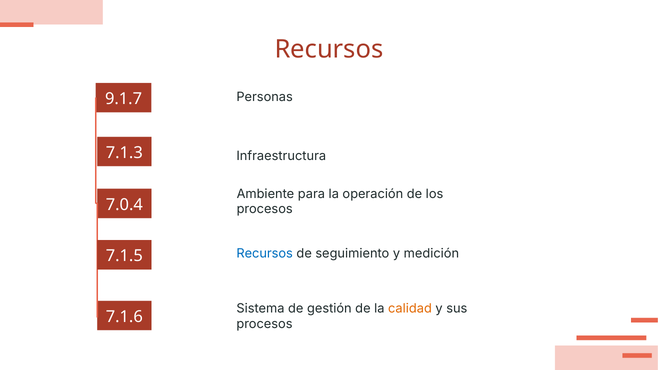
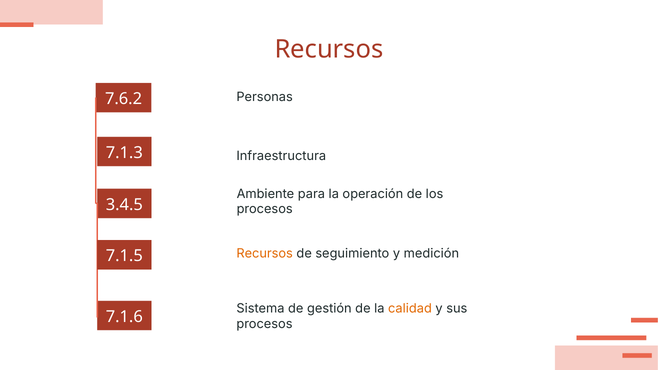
9.1.7: 9.1.7 -> 7.6.2 (124, 99)
7.0.4: 7.0.4 -> 3.4.5 (124, 205)
Recursos colour: blue -> orange (265, 254)
